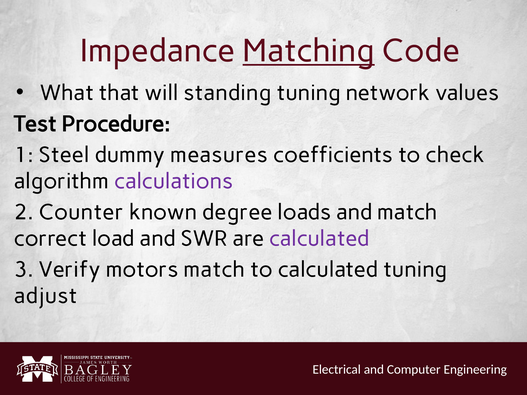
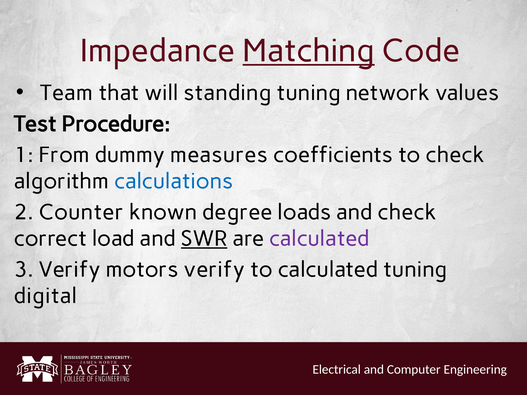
What: What -> Team (67, 93)
Steel: Steel -> From (64, 155)
calculations colour: purple -> blue (174, 181)
and match: match -> check (407, 212)
SWR underline: none -> present (204, 239)
motors match: match -> verify (214, 270)
adjust: adjust -> digital (46, 296)
